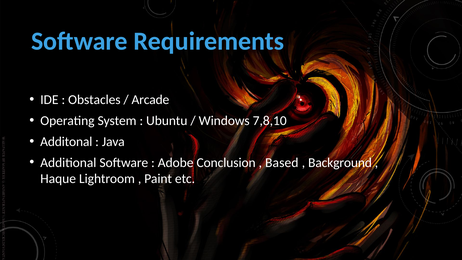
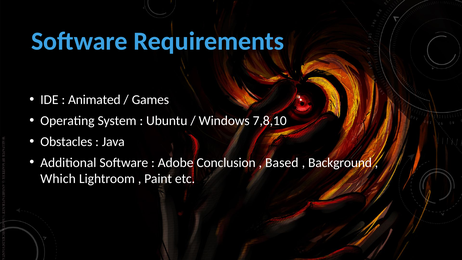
Obstacles: Obstacles -> Animated (94, 100)
Arcade: Arcade -> Games (150, 100)
Additonal: Additonal -> Obstacles (66, 142)
Haque: Haque -> Which (58, 179)
